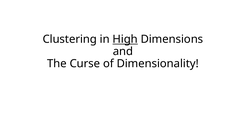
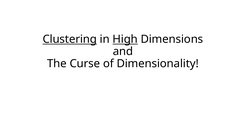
Clustering underline: none -> present (70, 39)
